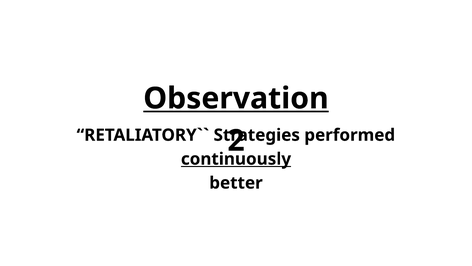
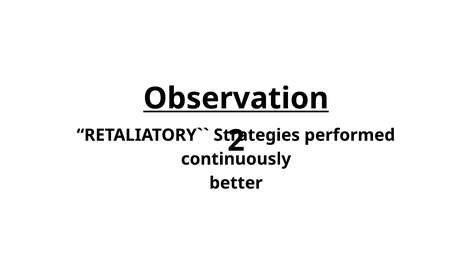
continuously underline: present -> none (236, 159)
